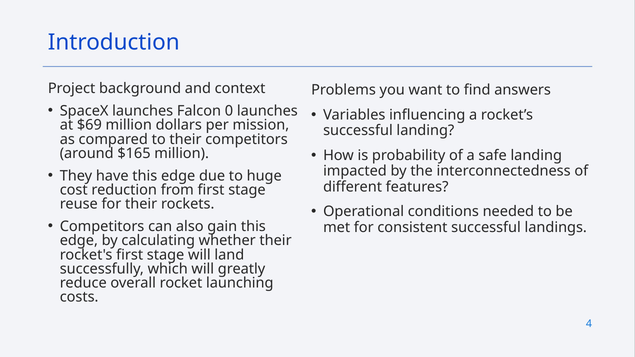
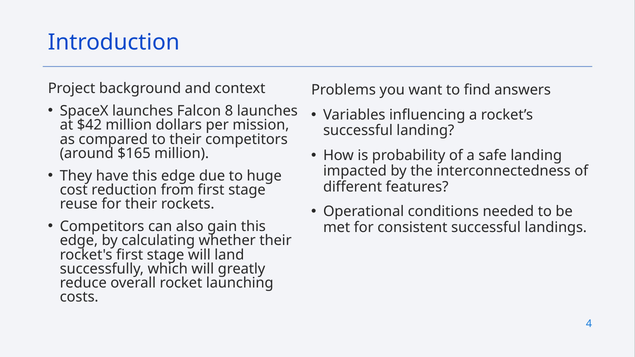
0: 0 -> 8 (229, 111)
$69: $69 -> $42 (89, 125)
